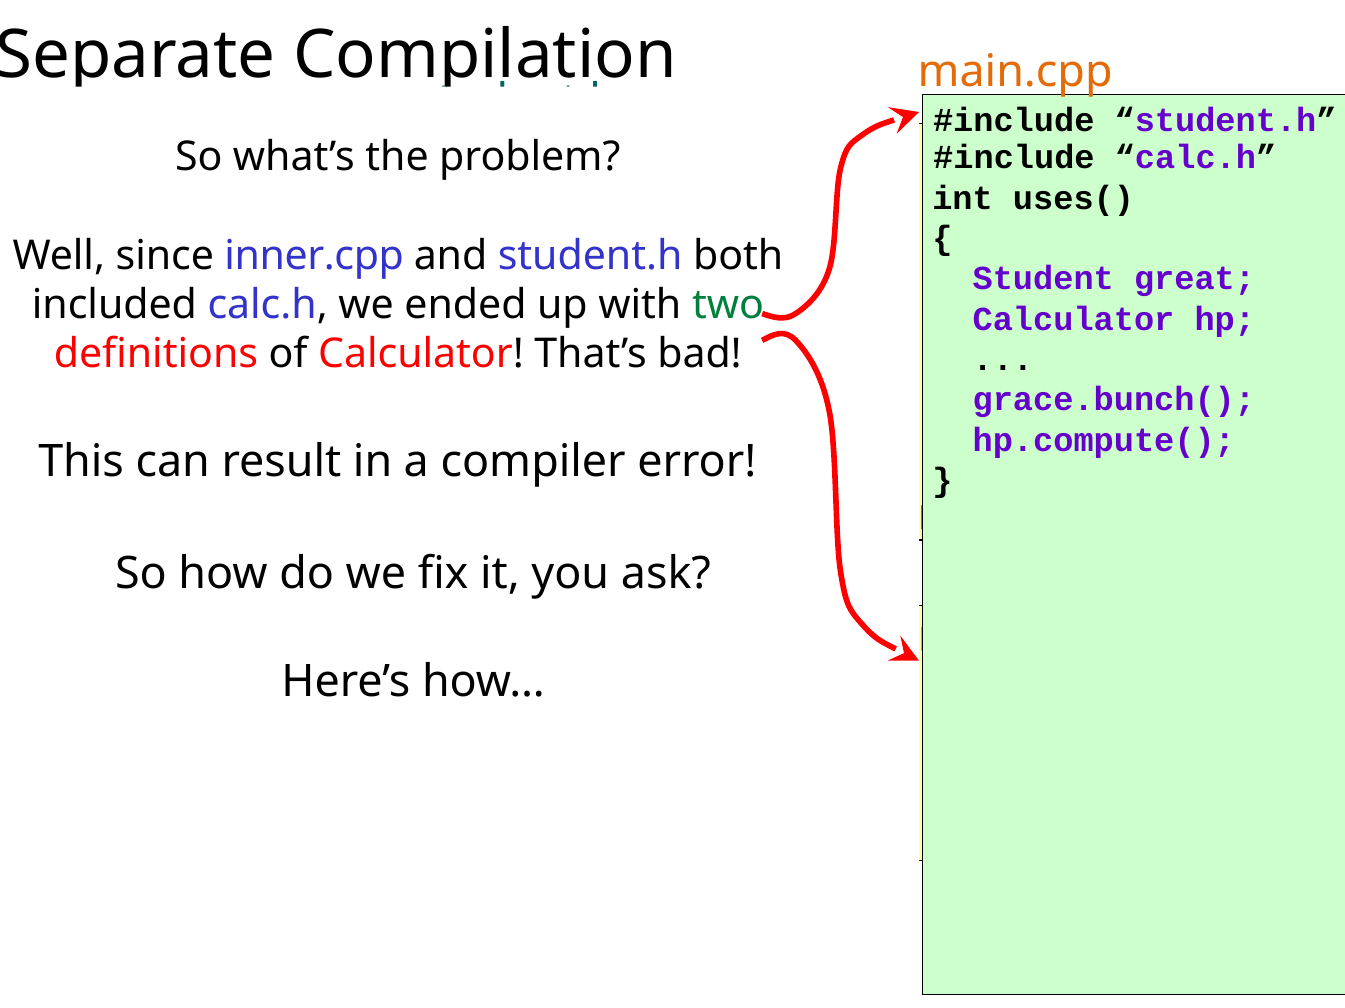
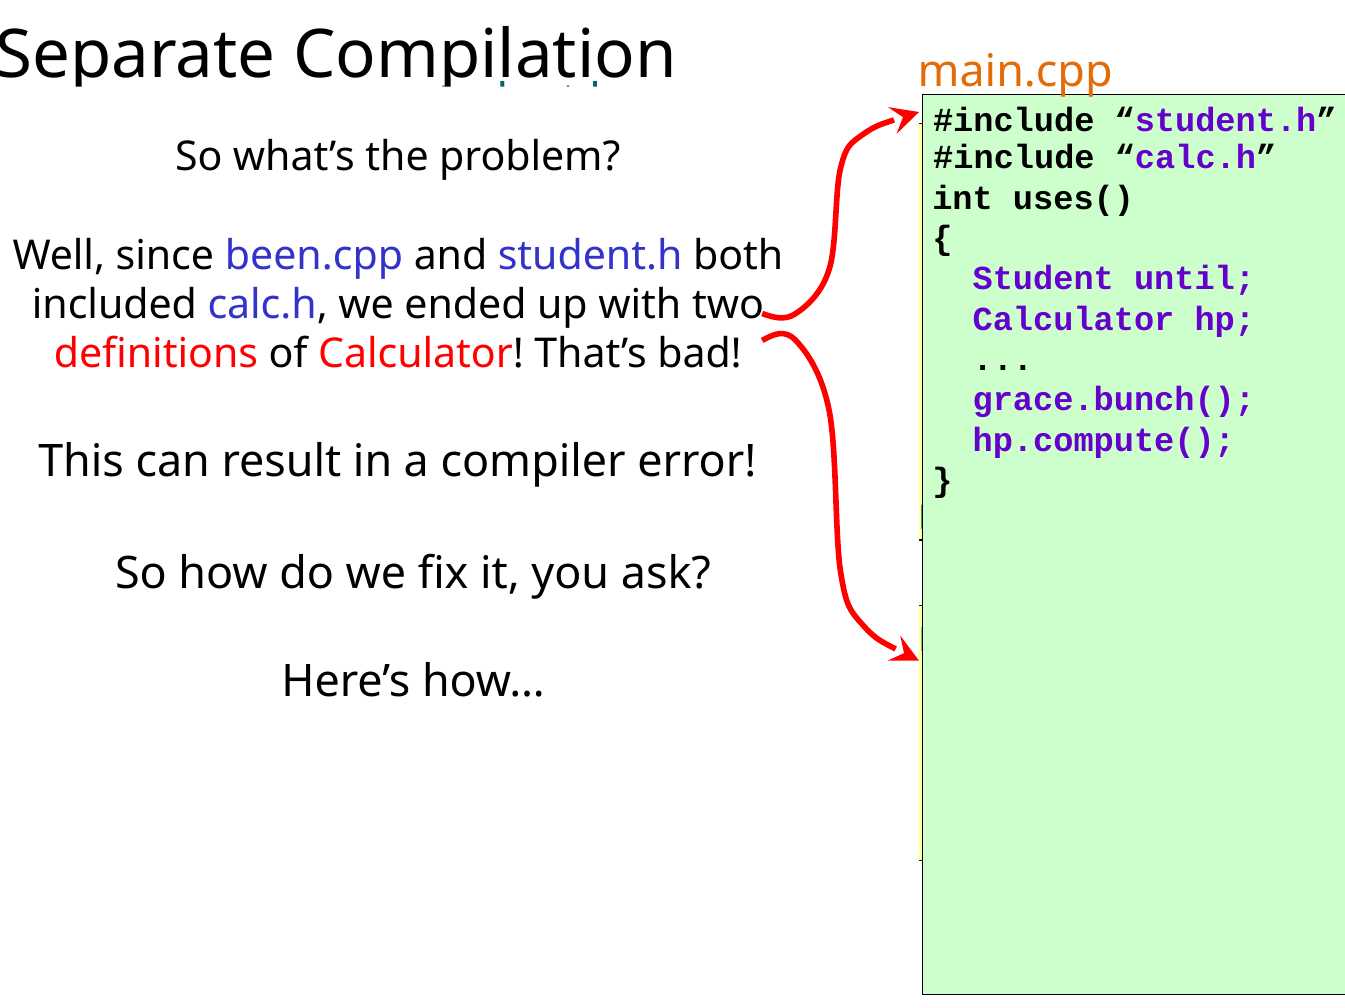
inner.cpp: inner.cpp -> been.cpp (314, 256)
great: great -> until (1195, 279)
two colour: green -> black (728, 305)
